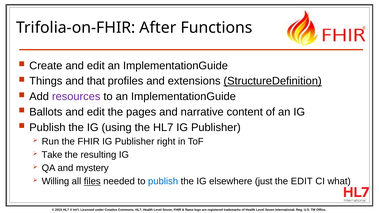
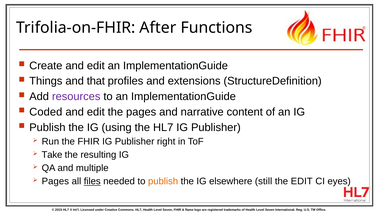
StructureDefinition underline: present -> none (273, 81)
Ballots: Ballots -> Coded (46, 112)
mystery: mystery -> multiple (92, 168)
Willing: Willing -> Pages (55, 182)
publish colour: blue -> orange (163, 182)
just: just -> still (264, 182)
what: what -> eyes (339, 182)
